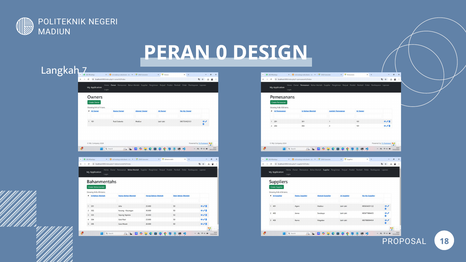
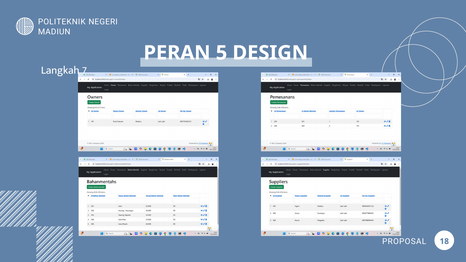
0: 0 -> 5 (222, 53)
